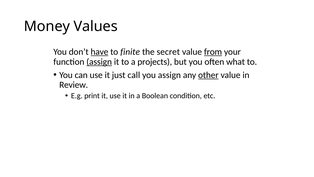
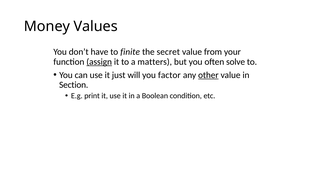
have underline: present -> none (99, 52)
from underline: present -> none (213, 52)
projects: projects -> matters (155, 62)
what: what -> solve (236, 62)
call: call -> will (134, 75)
you assign: assign -> factor (169, 75)
Review: Review -> Section (74, 85)
